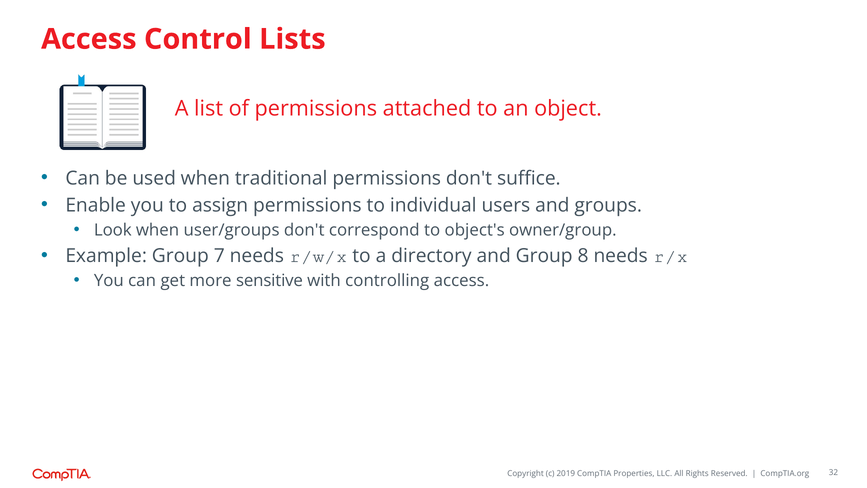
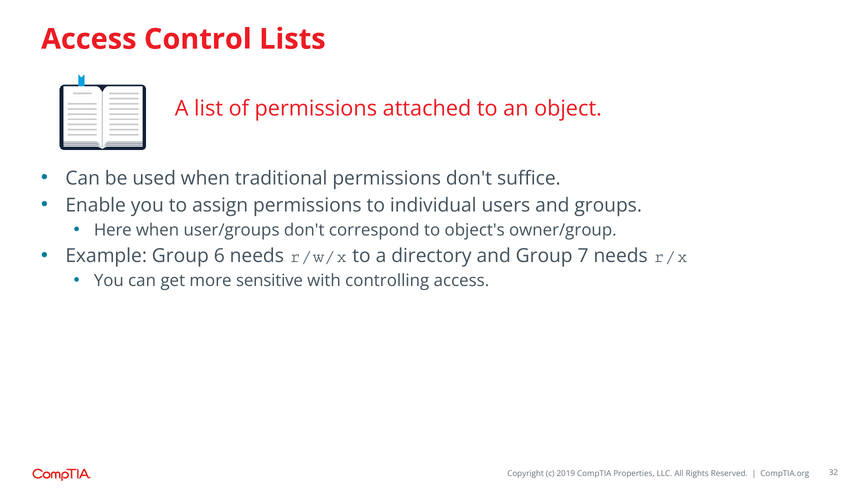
Look: Look -> Here (113, 230)
7: 7 -> 6 (219, 256)
8: 8 -> 7 (583, 256)
